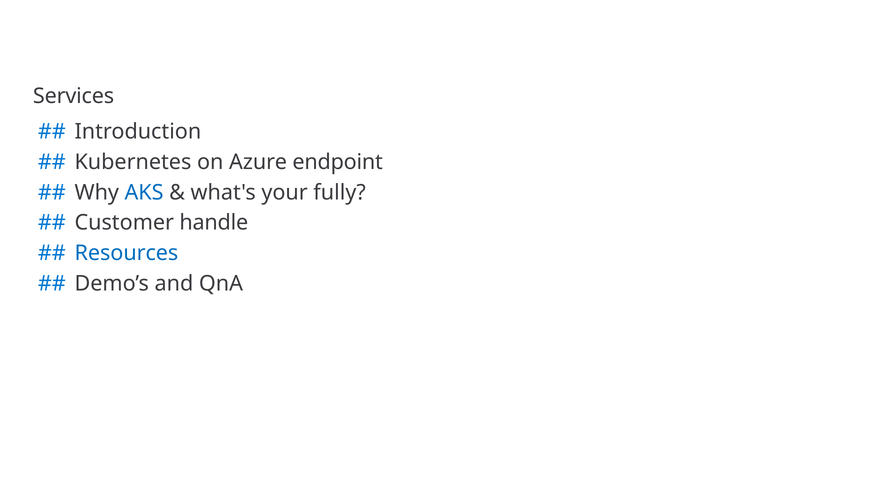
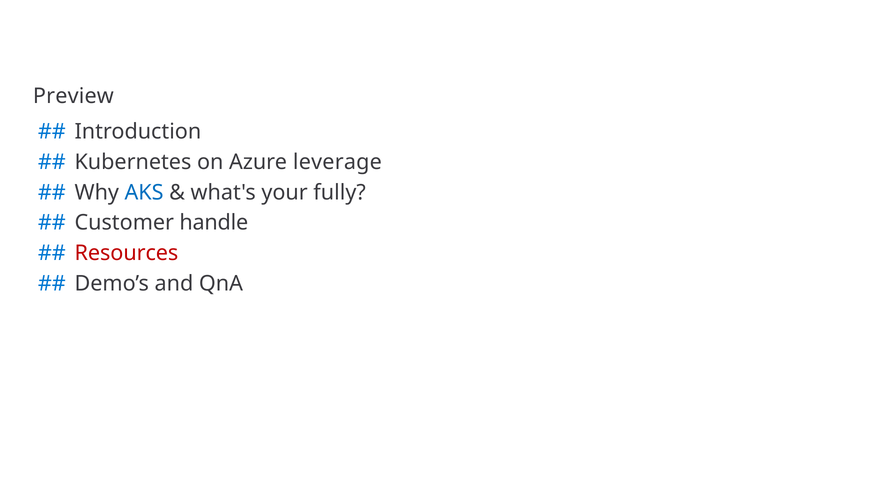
Services: Services -> Preview (73, 96)
endpoint: endpoint -> leverage (337, 162)
Resources colour: blue -> red (126, 253)
